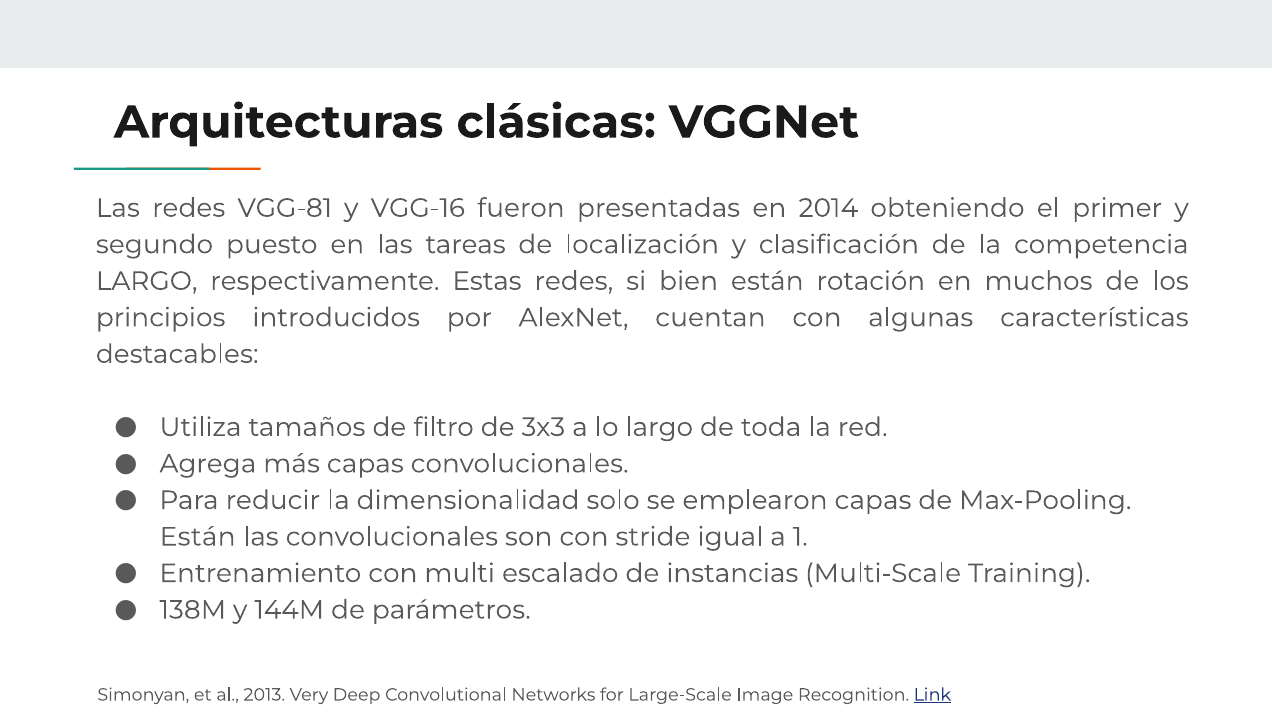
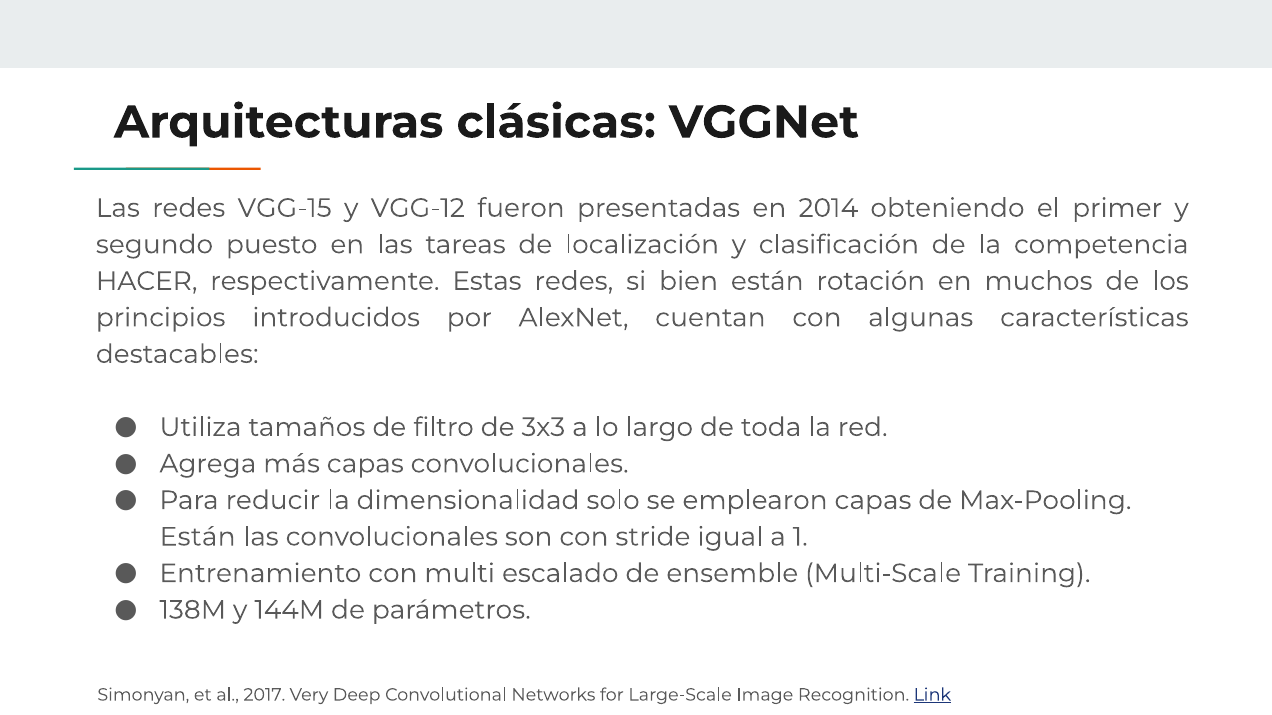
VGG-81: VGG-81 -> VGG-15 (285, 208)
VGG-16: VGG-16 -> VGG-12 (418, 208)
LARGO: LARGO -> HACER (147, 281)
instancias: instancias -> ensemble (732, 574)
2013: 2013 -> 2017 (264, 695)
